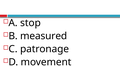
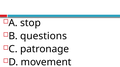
measured: measured -> questions (44, 36)
